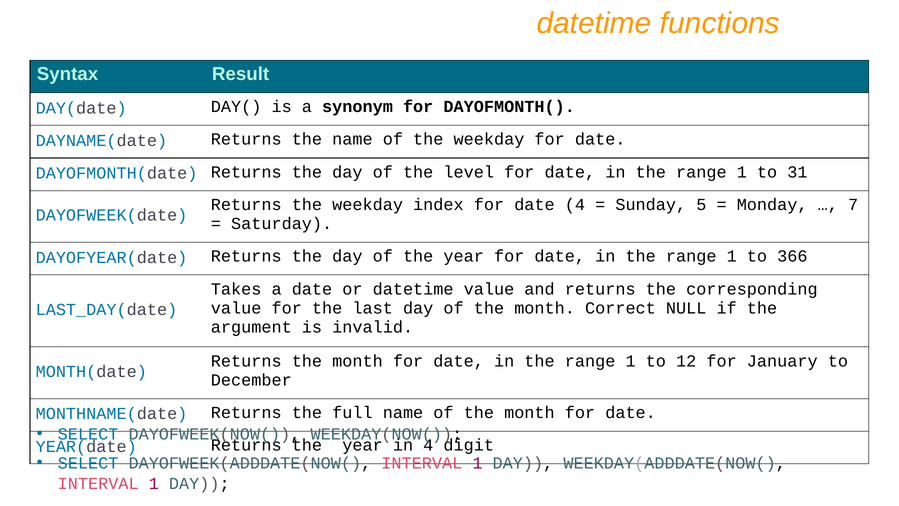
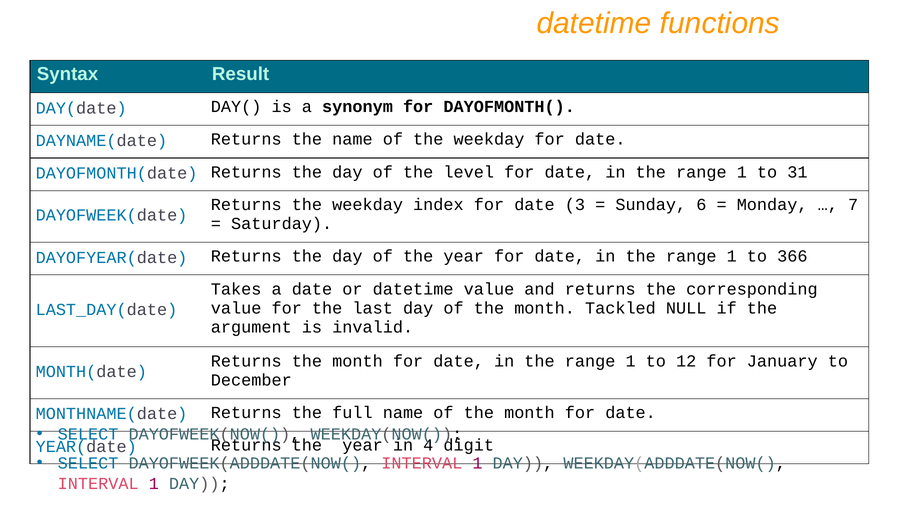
date 4: 4 -> 3 (575, 205)
5: 5 -> 6 (701, 205)
Correct: Correct -> Tackled (620, 308)
